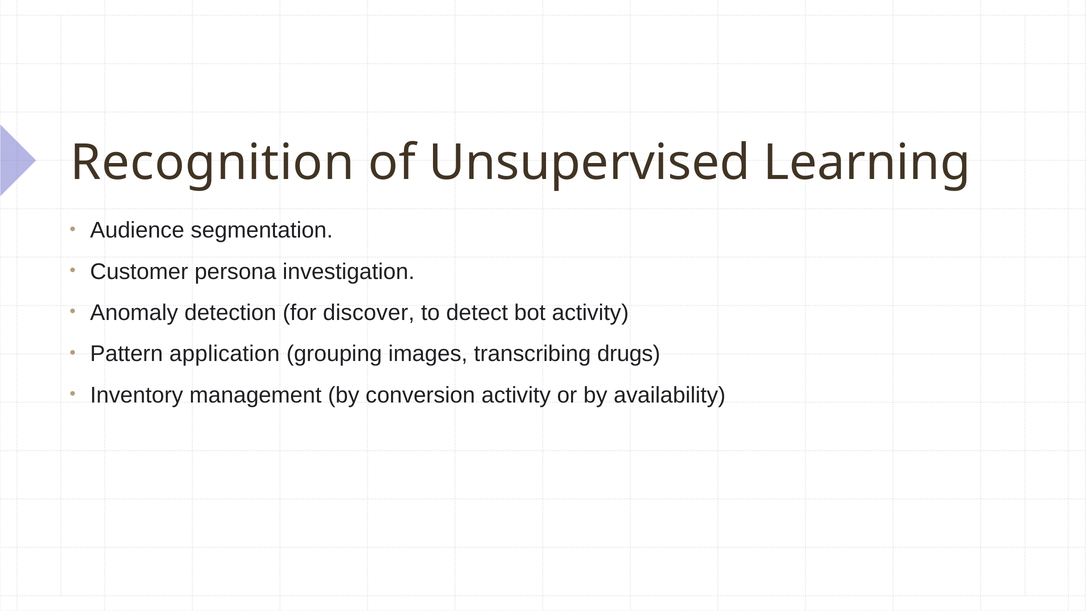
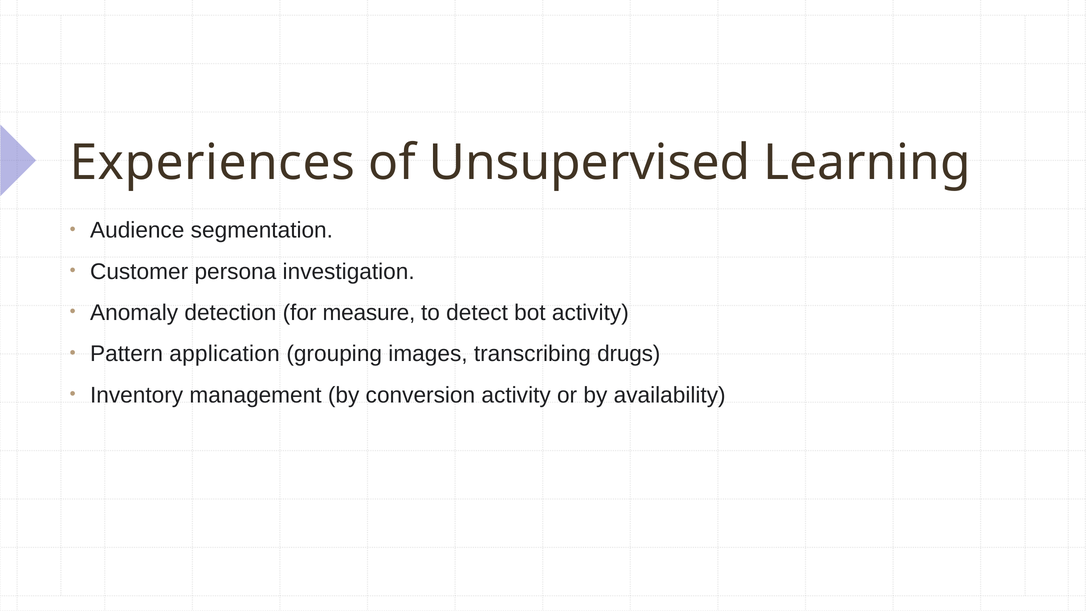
Recognition: Recognition -> Experiences (212, 163)
discover: discover -> measure (369, 313)
